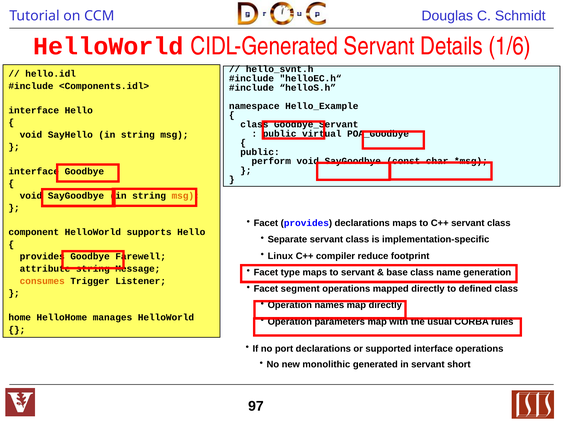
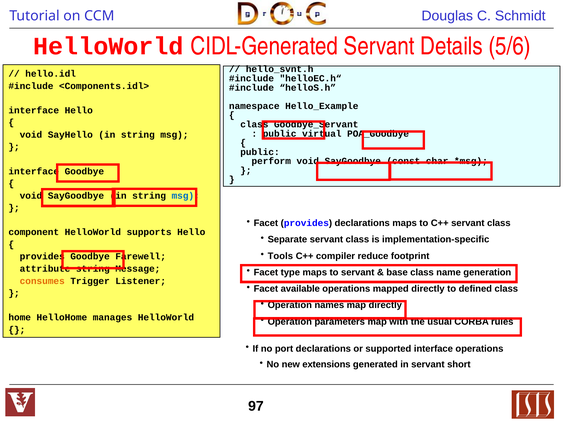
1/6: 1/6 -> 5/6 (510, 46)
msg colour: orange -> blue (186, 196)
Linux: Linux -> Tools (280, 256)
segment: segment -> available (300, 289)
monolithic: monolithic -> extensions (326, 365)
